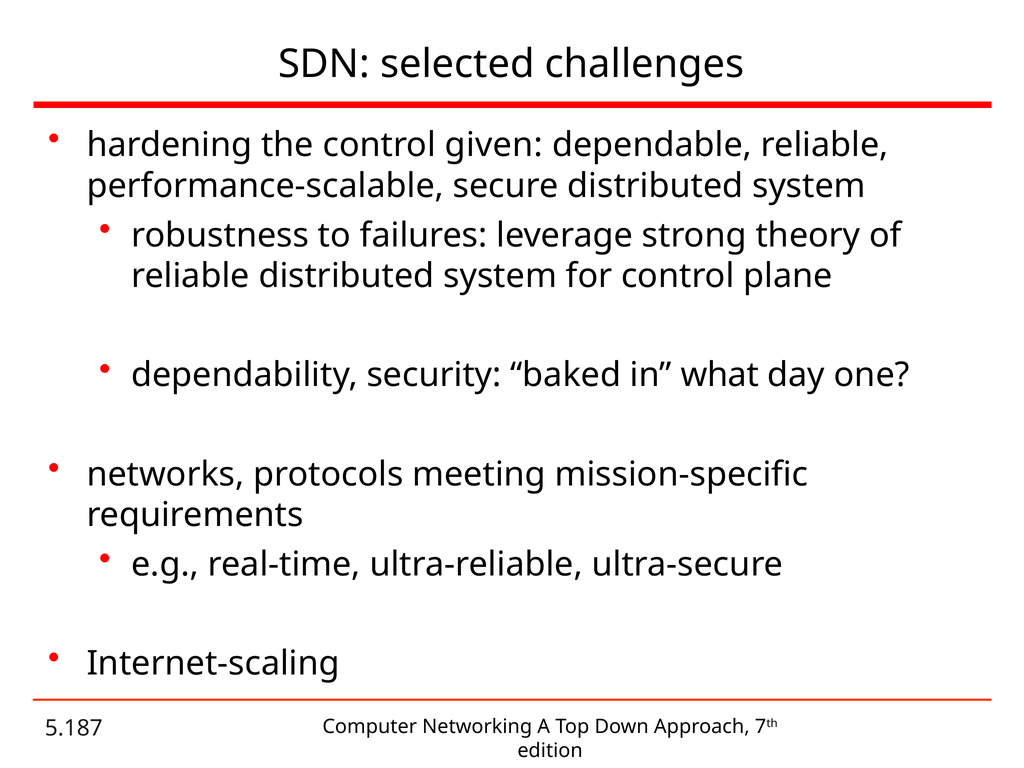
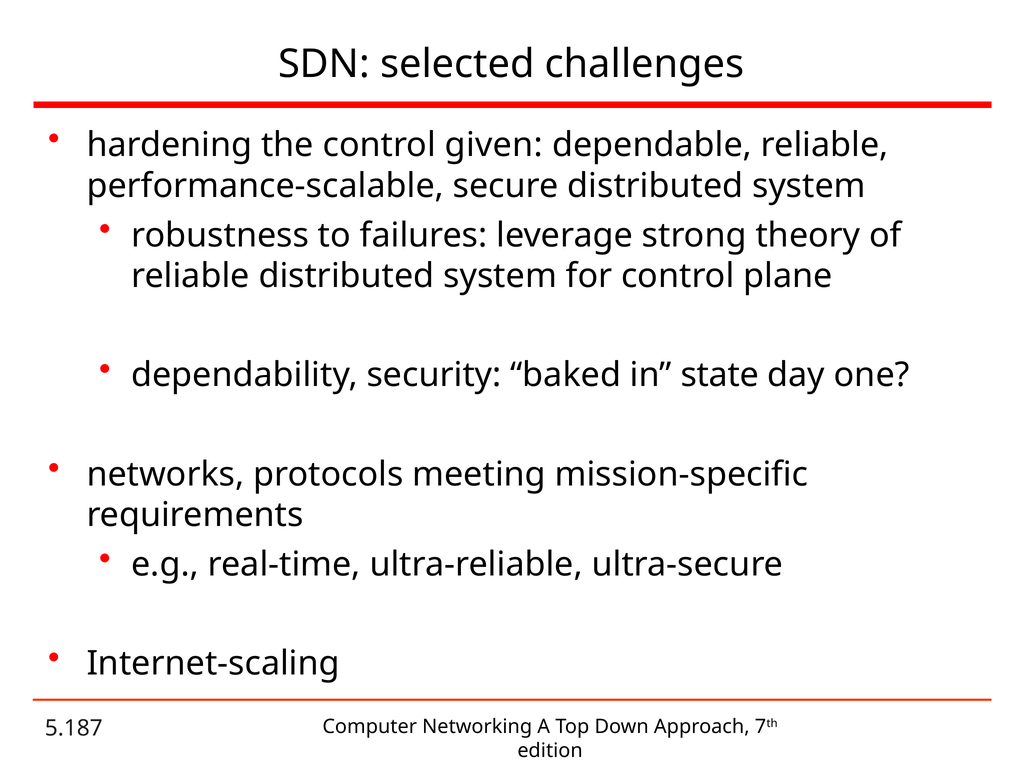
what: what -> state (720, 375)
